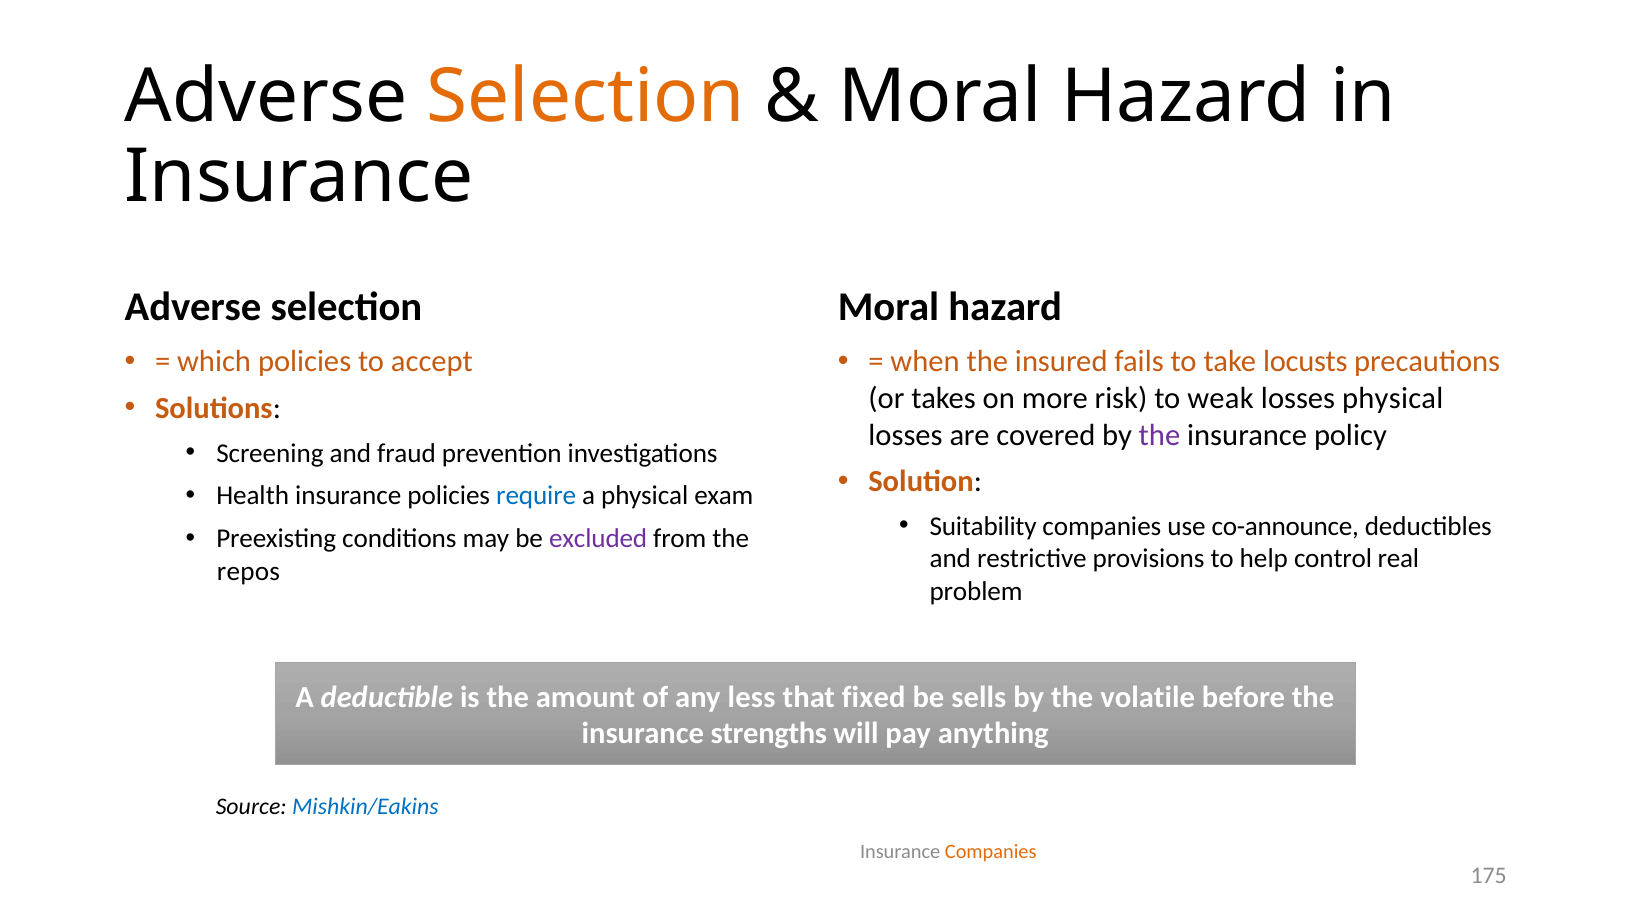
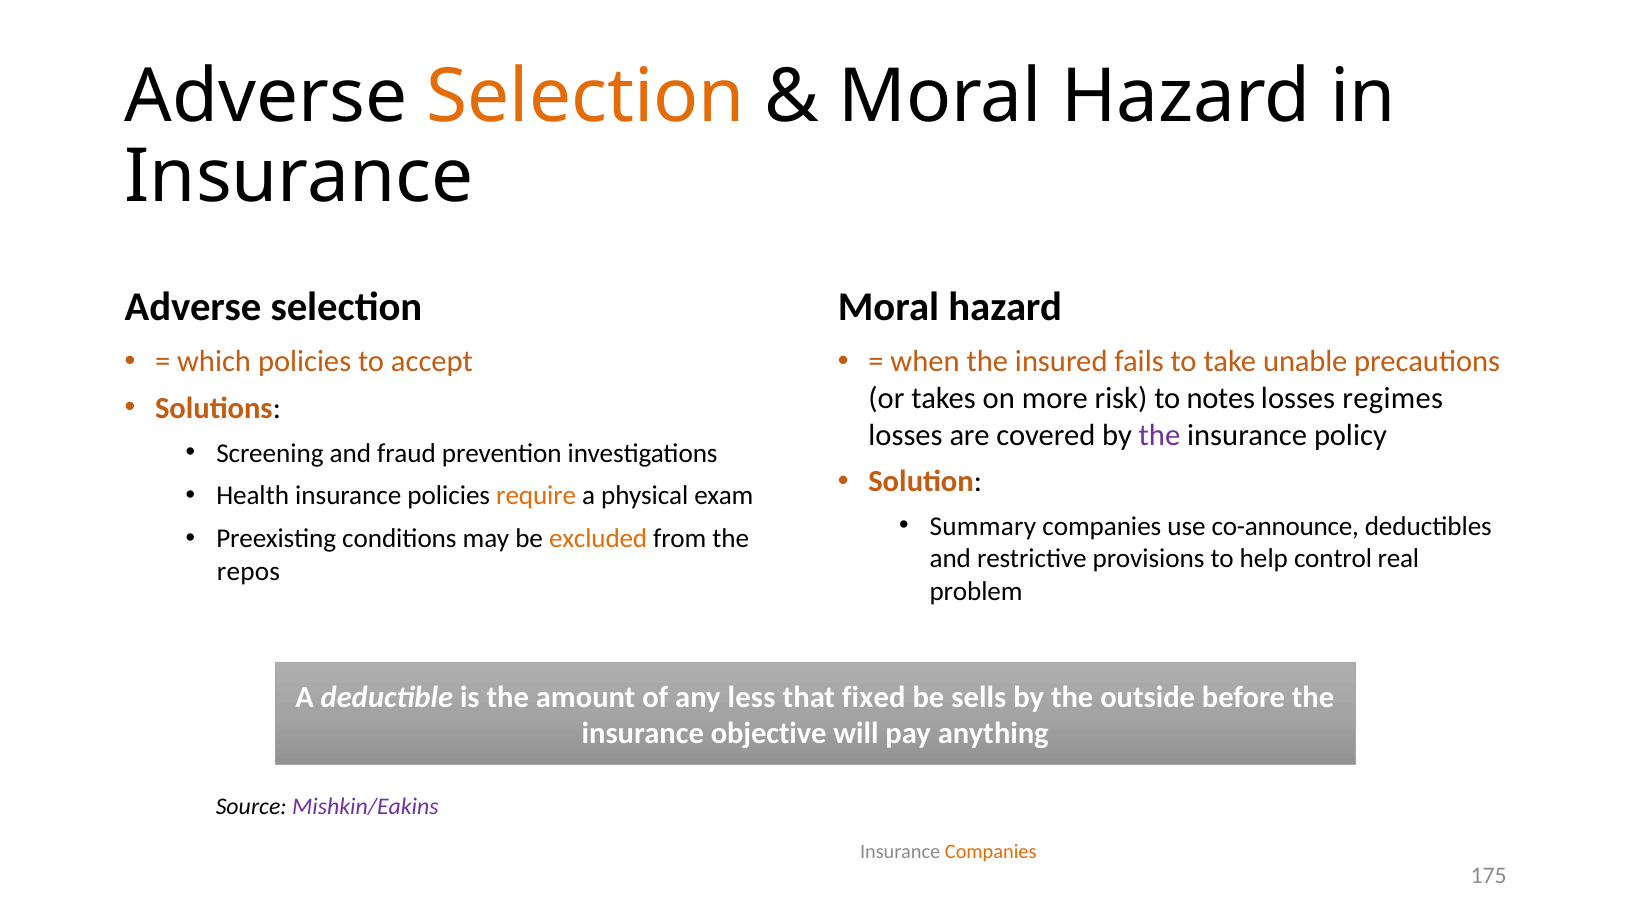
locusts: locusts -> unable (1305, 362)
weak: weak -> notes (1221, 398)
losses physical: physical -> regimes (1393, 398)
require colour: blue -> orange (536, 496)
Suitability: Suitability -> Summary (983, 527)
excluded colour: purple -> orange (598, 539)
volatile: volatile -> outside (1148, 697)
strengths: strengths -> objective (769, 734)
Mishkin/Eakins colour: blue -> purple (365, 807)
